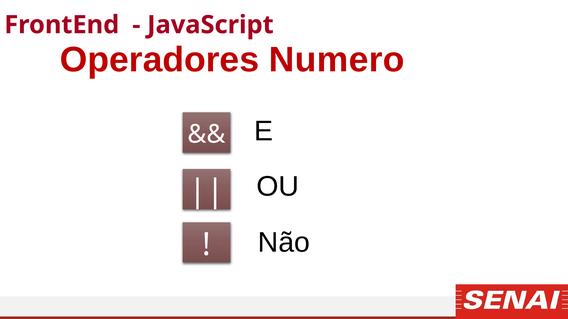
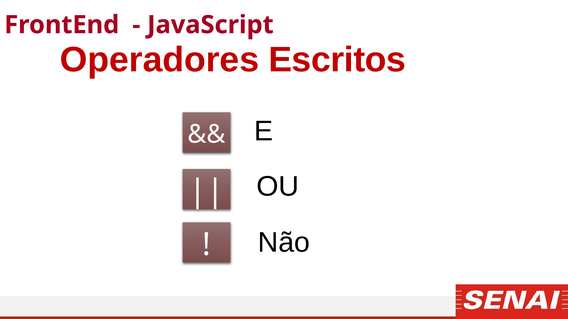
Numero: Numero -> Escritos (337, 60)
